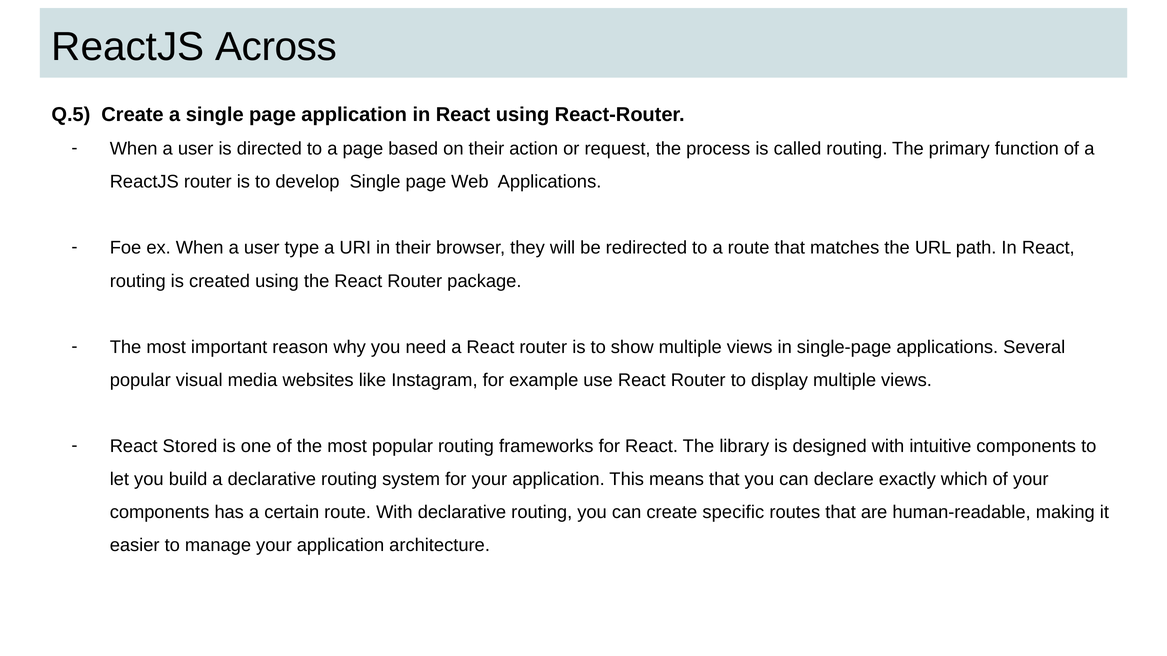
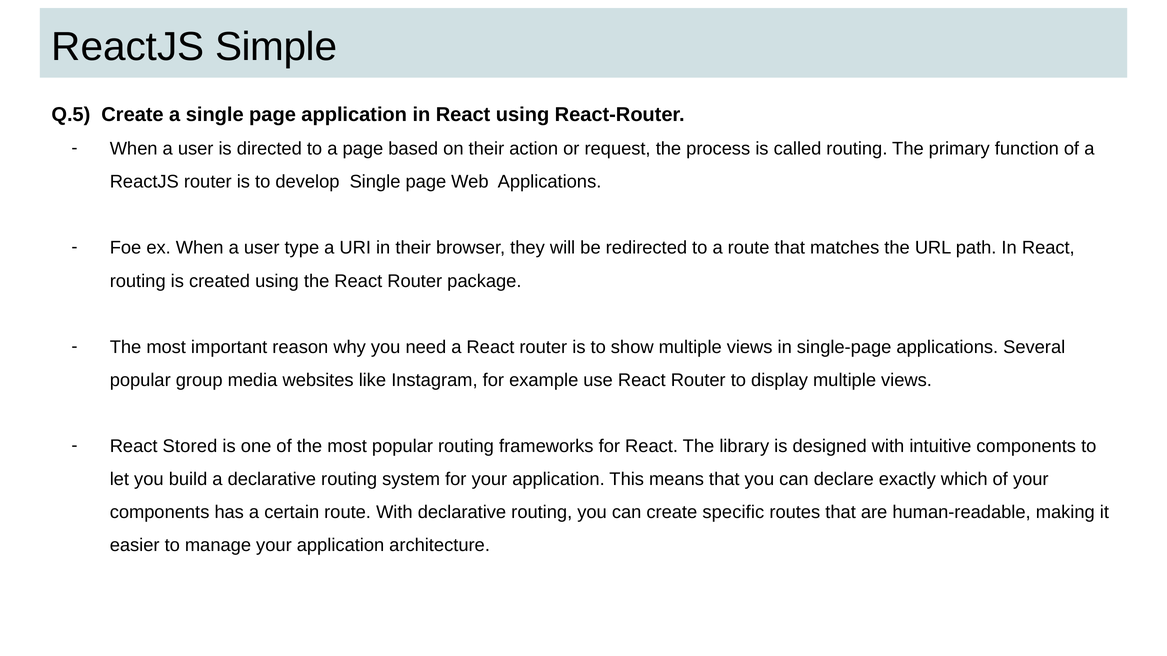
Across: Across -> Simple (276, 47)
visual: visual -> group (199, 380)
